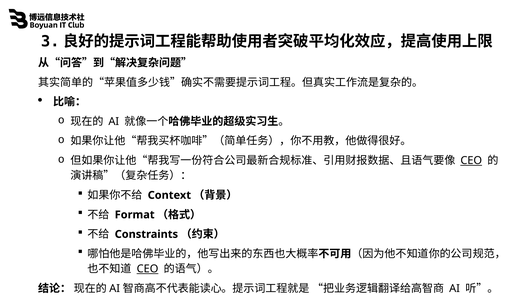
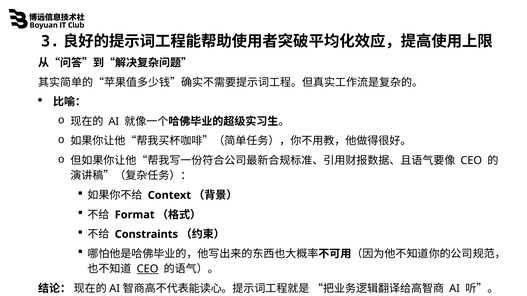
CEO underline: present -> none (471, 161)
